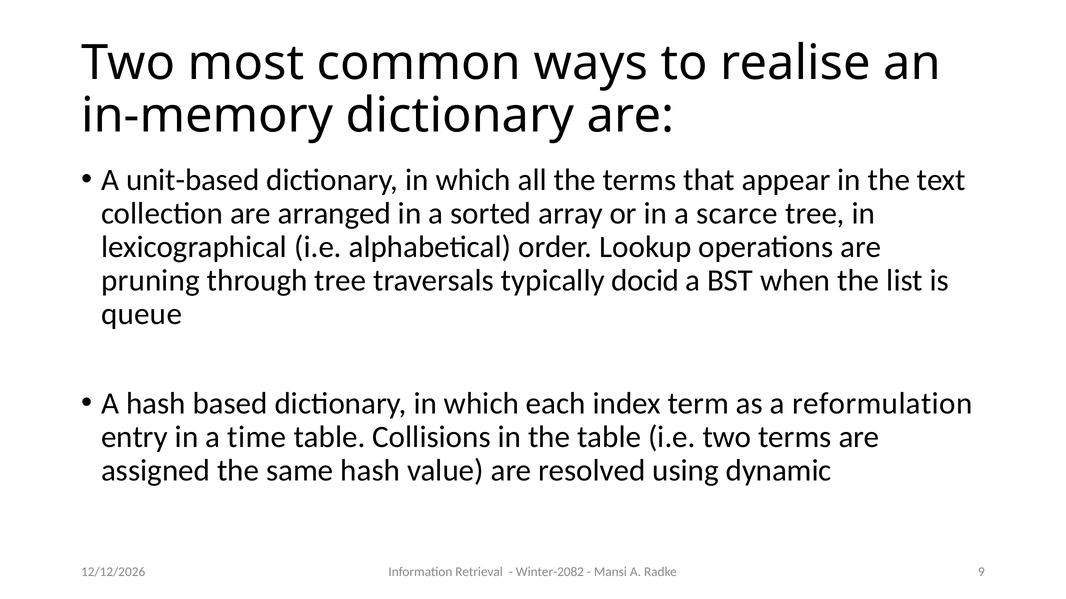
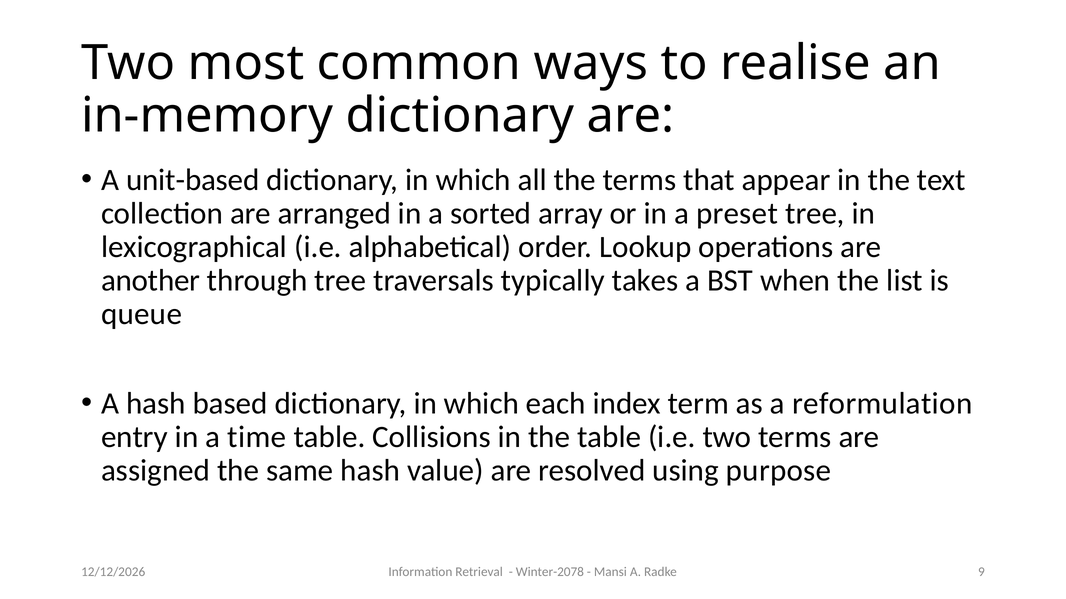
scarce: scarce -> preset (737, 214)
pruning: pruning -> another (151, 281)
docid: docid -> takes (645, 281)
dynamic: dynamic -> purpose (779, 471)
Winter-2082: Winter-2082 -> Winter-2078 (550, 573)
